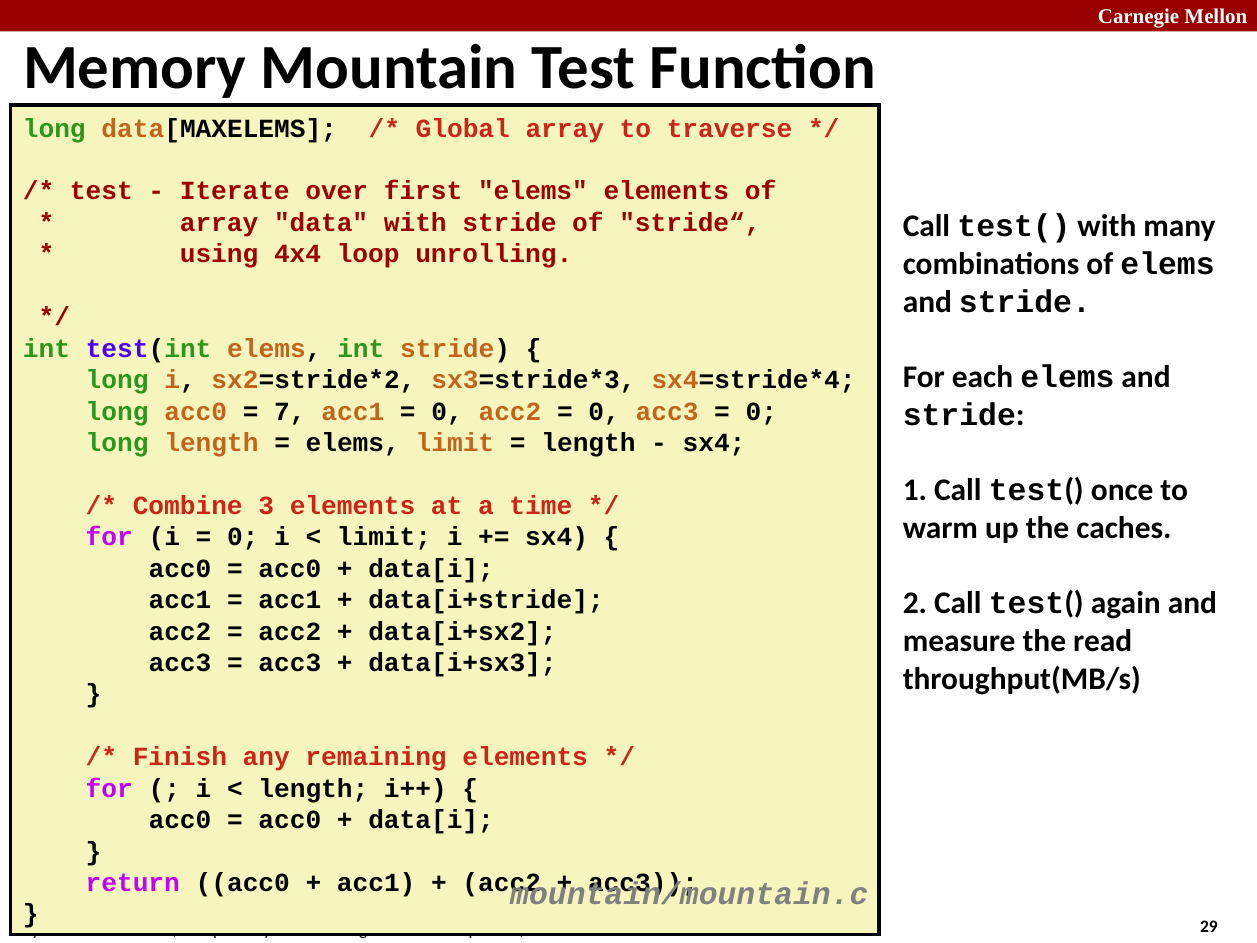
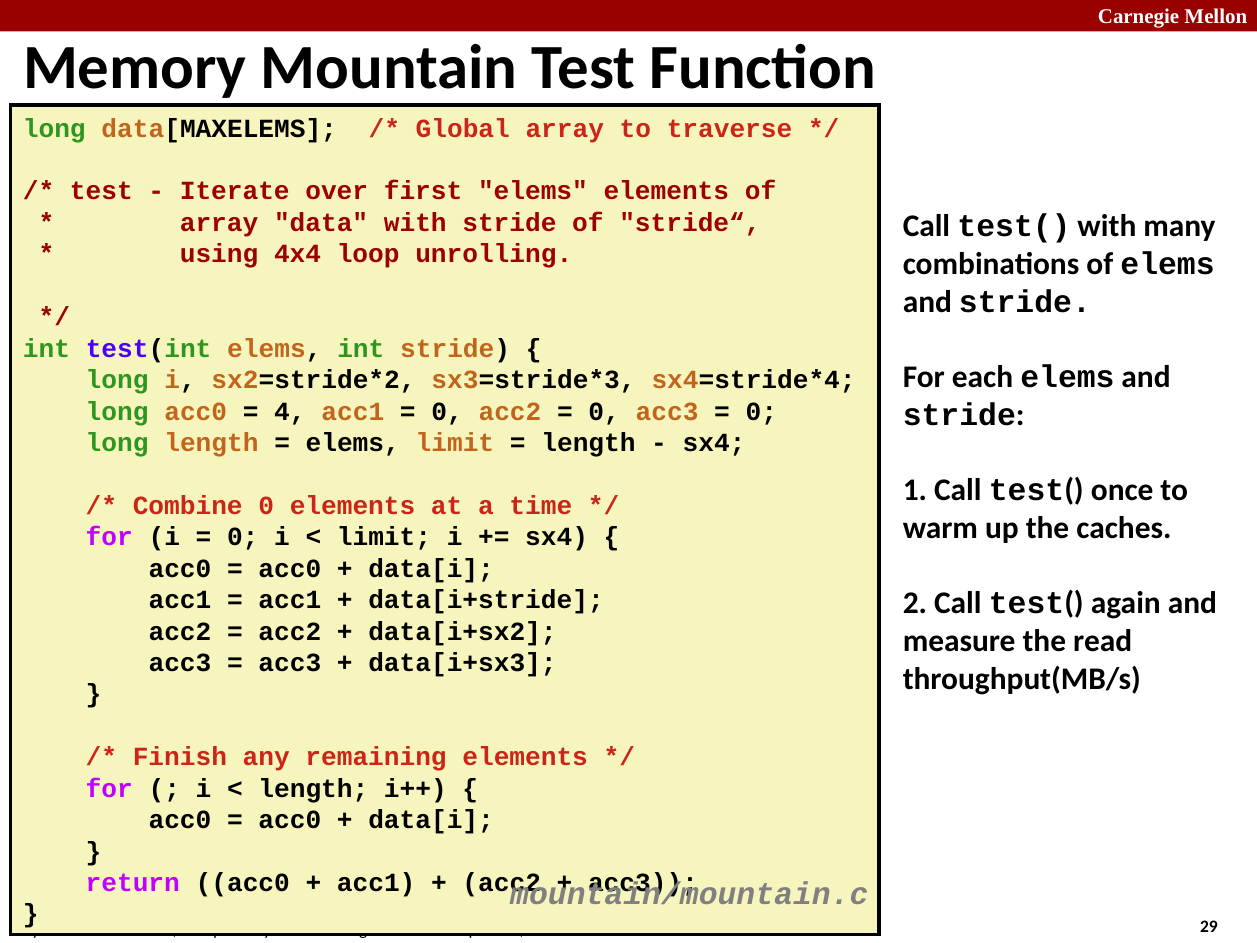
7: 7 -> 4 (290, 411)
Combine 3: 3 -> 0 (266, 506)
